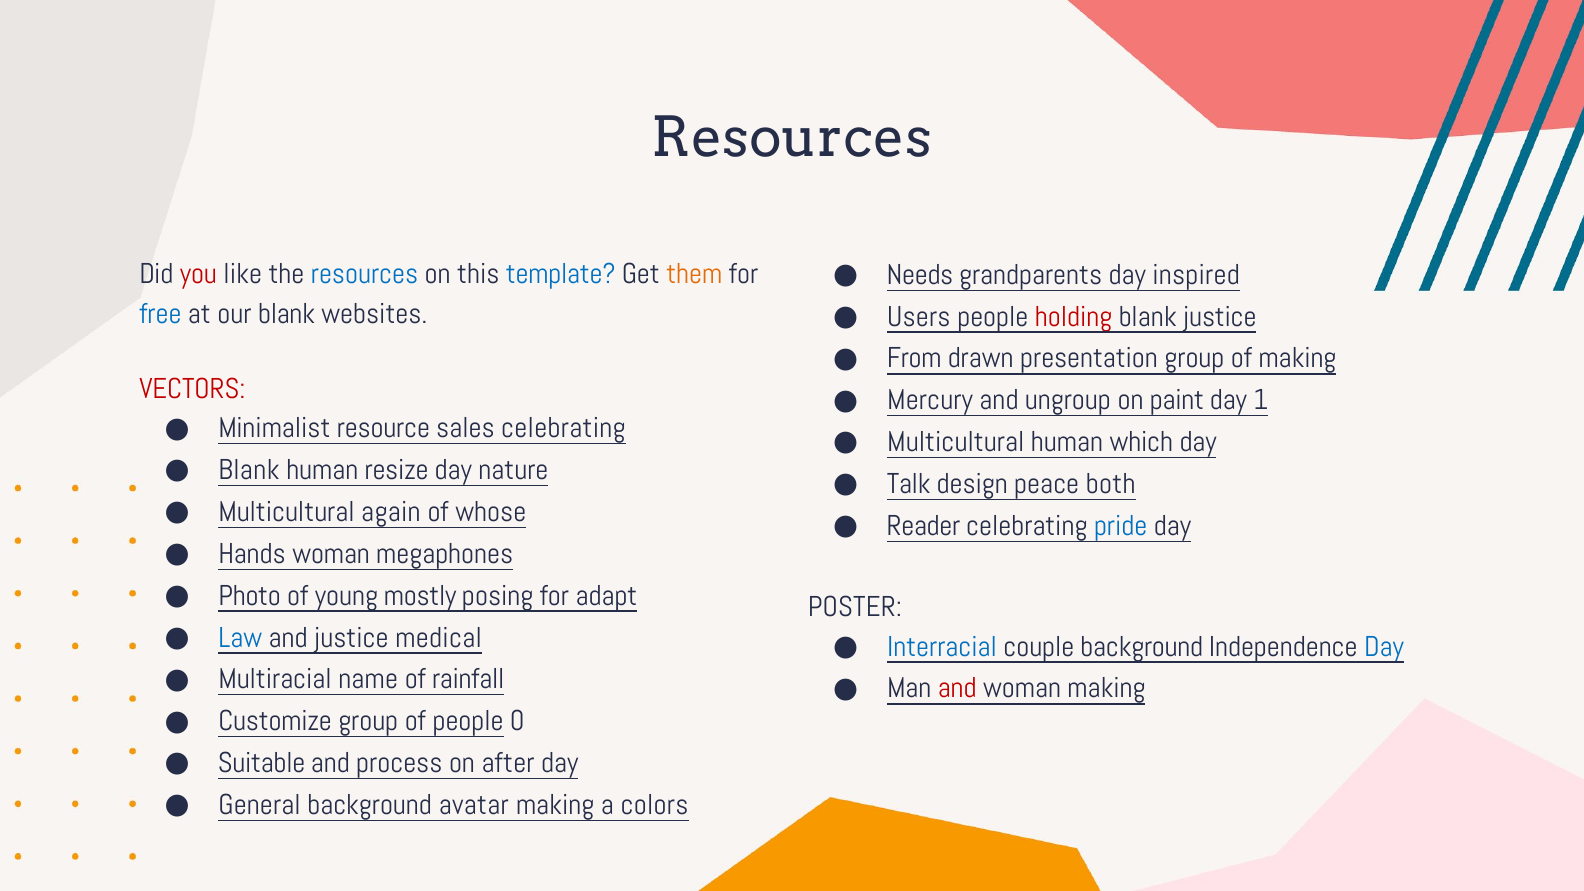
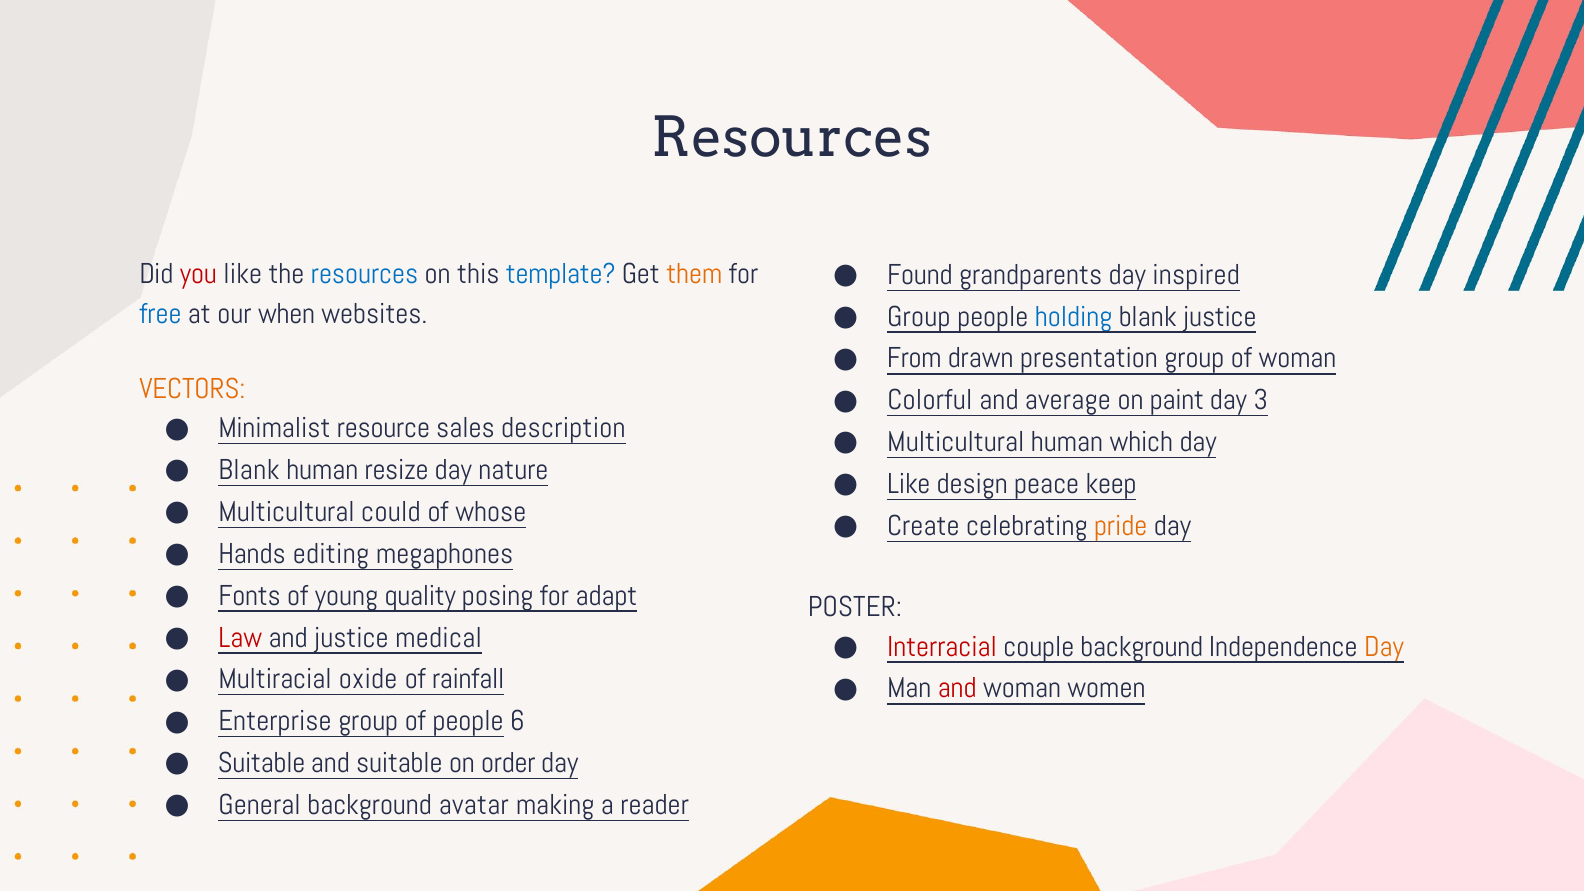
Needs: Needs -> Found (920, 275)
our blank: blank -> when (287, 314)
Users: Users -> Group (919, 317)
holding colour: red -> blue (1074, 317)
of making: making -> woman (1297, 358)
VECTORS colour: red -> orange (192, 389)
Mercury: Mercury -> Colorful (930, 400)
ungroup: ungroup -> average (1068, 400)
1: 1 -> 3 (1261, 400)
sales celebrating: celebrating -> description (563, 428)
Talk: Talk -> Like (909, 484)
both: both -> keep (1111, 484)
again: again -> could (391, 512)
Reader: Reader -> Create (923, 526)
pride colour: blue -> orange (1121, 526)
Hands woman: woman -> editing (331, 554)
Photo: Photo -> Fonts (250, 596)
mostly: mostly -> quality (420, 596)
Law colour: blue -> red (240, 638)
Interracial colour: blue -> red (942, 647)
Day colour: blue -> orange (1384, 647)
name: name -> oxide (368, 679)
woman making: making -> women (1106, 689)
Customize: Customize -> Enterprise (275, 721)
0: 0 -> 6 (517, 721)
and process: process -> suitable (399, 763)
after: after -> order (508, 763)
colors: colors -> reader (655, 805)
